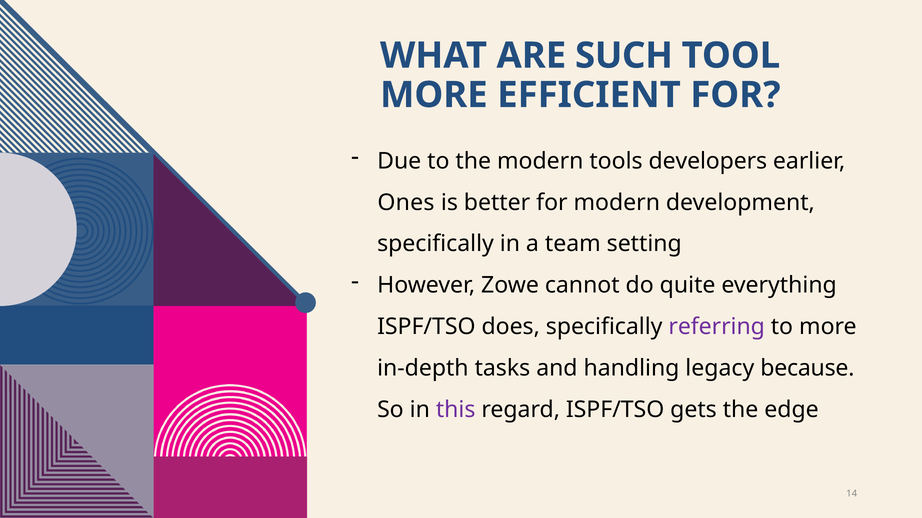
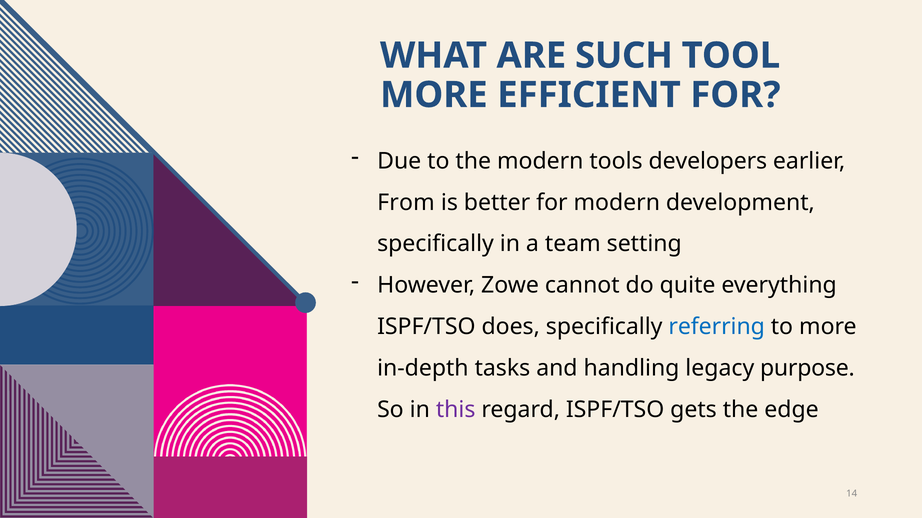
Ones: Ones -> From (406, 203)
referring colour: purple -> blue (717, 327)
because: because -> purpose (807, 369)
